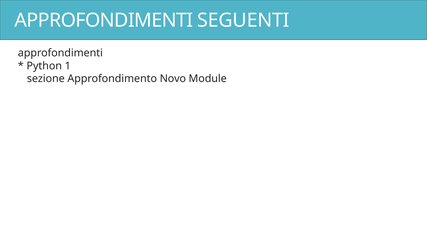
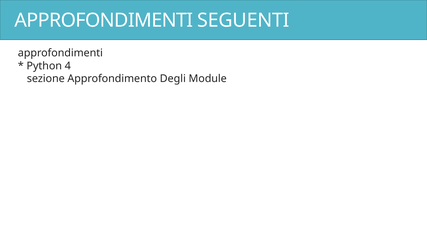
1: 1 -> 4 (68, 66)
Novo: Novo -> Degli (173, 79)
